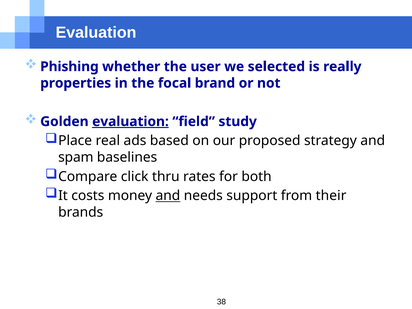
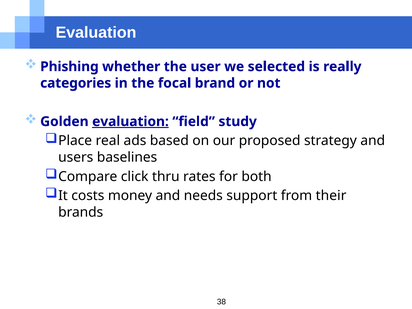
properties: properties -> categories (76, 83)
spam: spam -> users (76, 157)
and underline: present -> none (168, 196)
